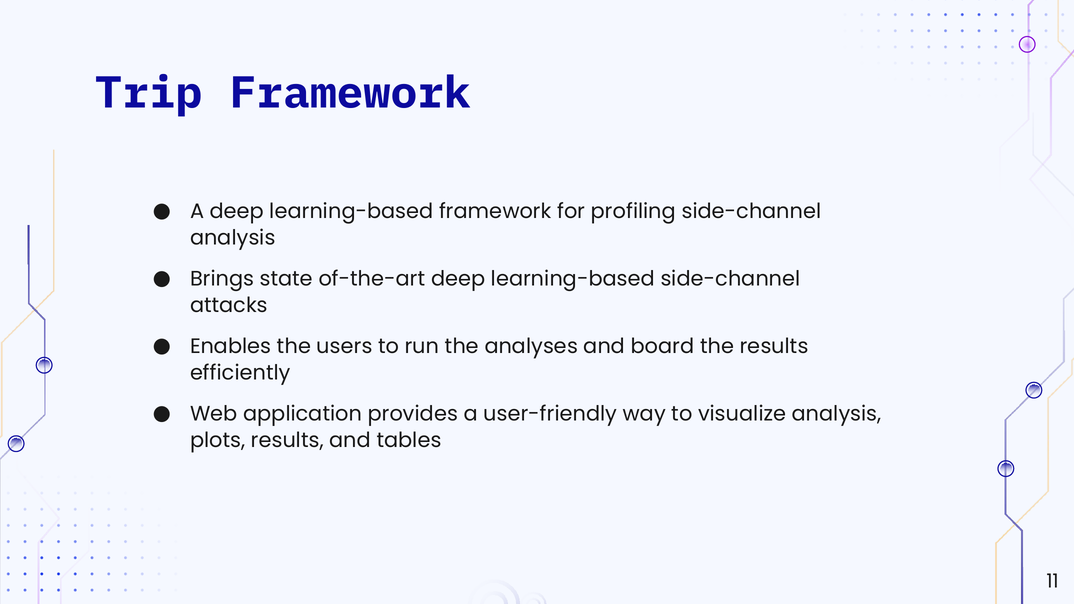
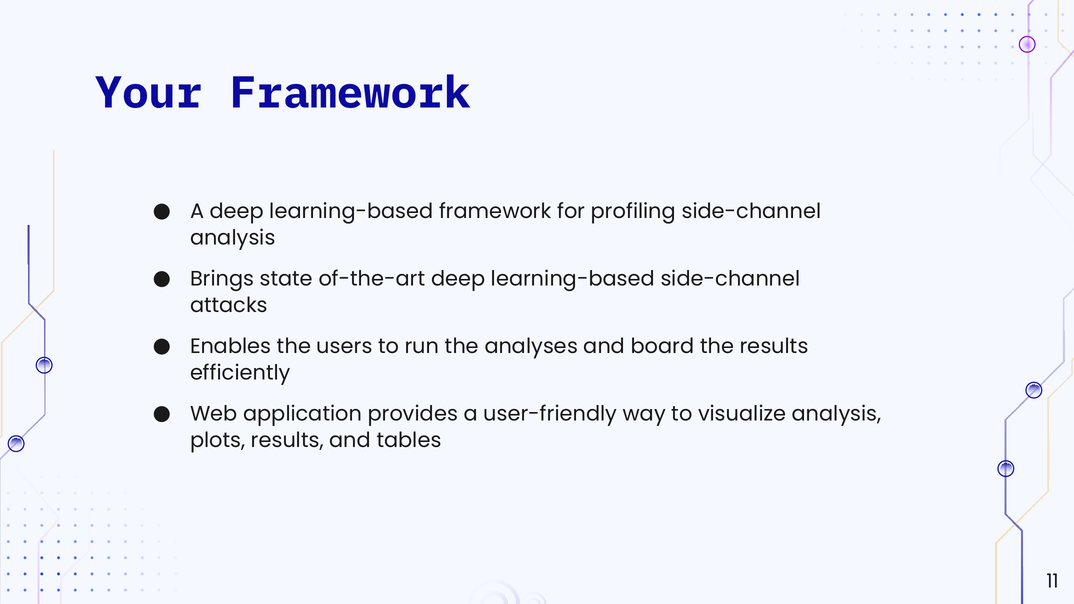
Trip: Trip -> Your (149, 93)
